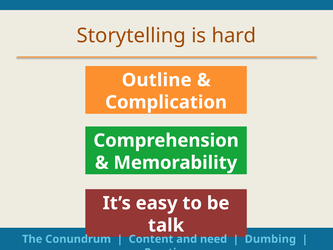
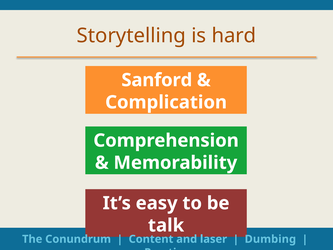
Outline: Outline -> Sanford (157, 80)
need: need -> laser (214, 239)
